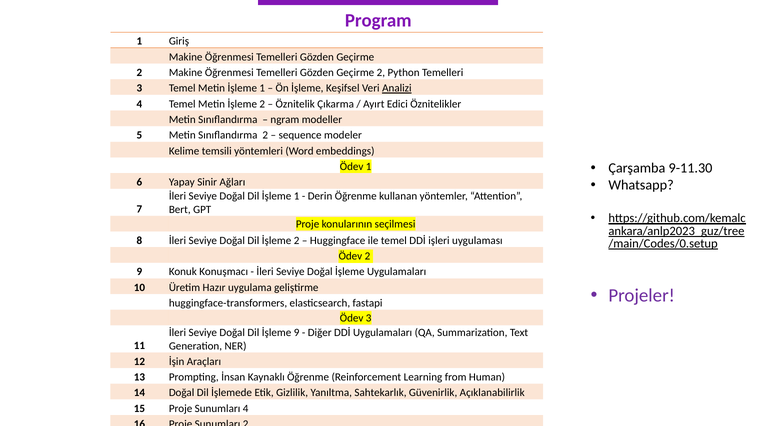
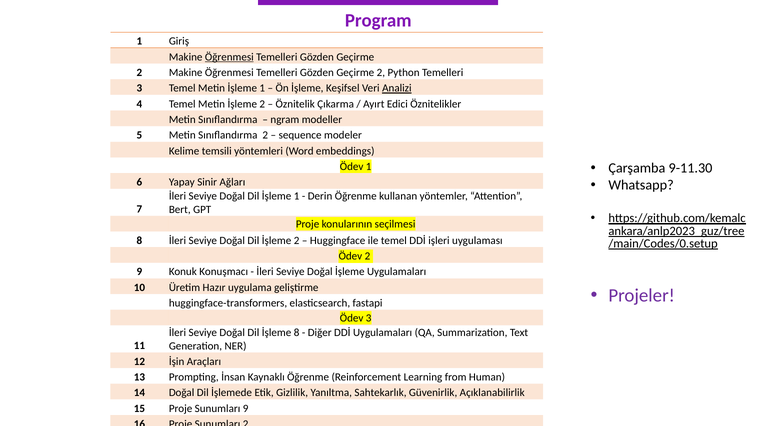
Öğrenmesi underline: none -> present (229, 57)
İşleme 9: 9 -> 8 (297, 333)
Sunumları 4: 4 -> 9 (246, 408)
